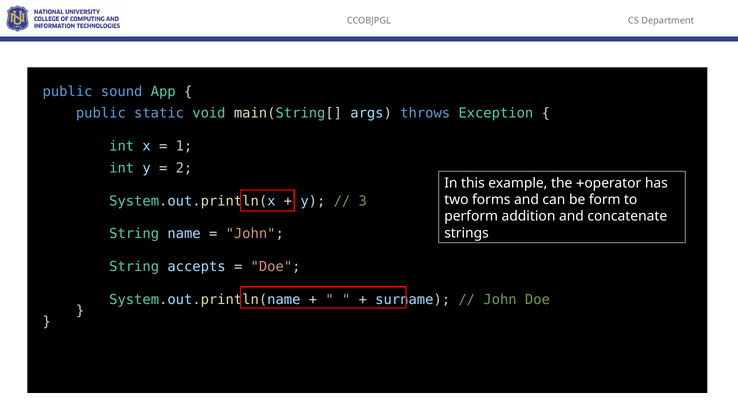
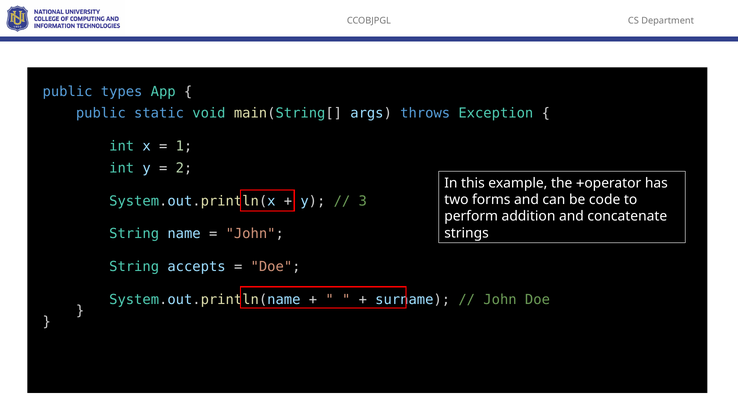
sound: sound -> types (122, 92)
form: form -> code (605, 200)
